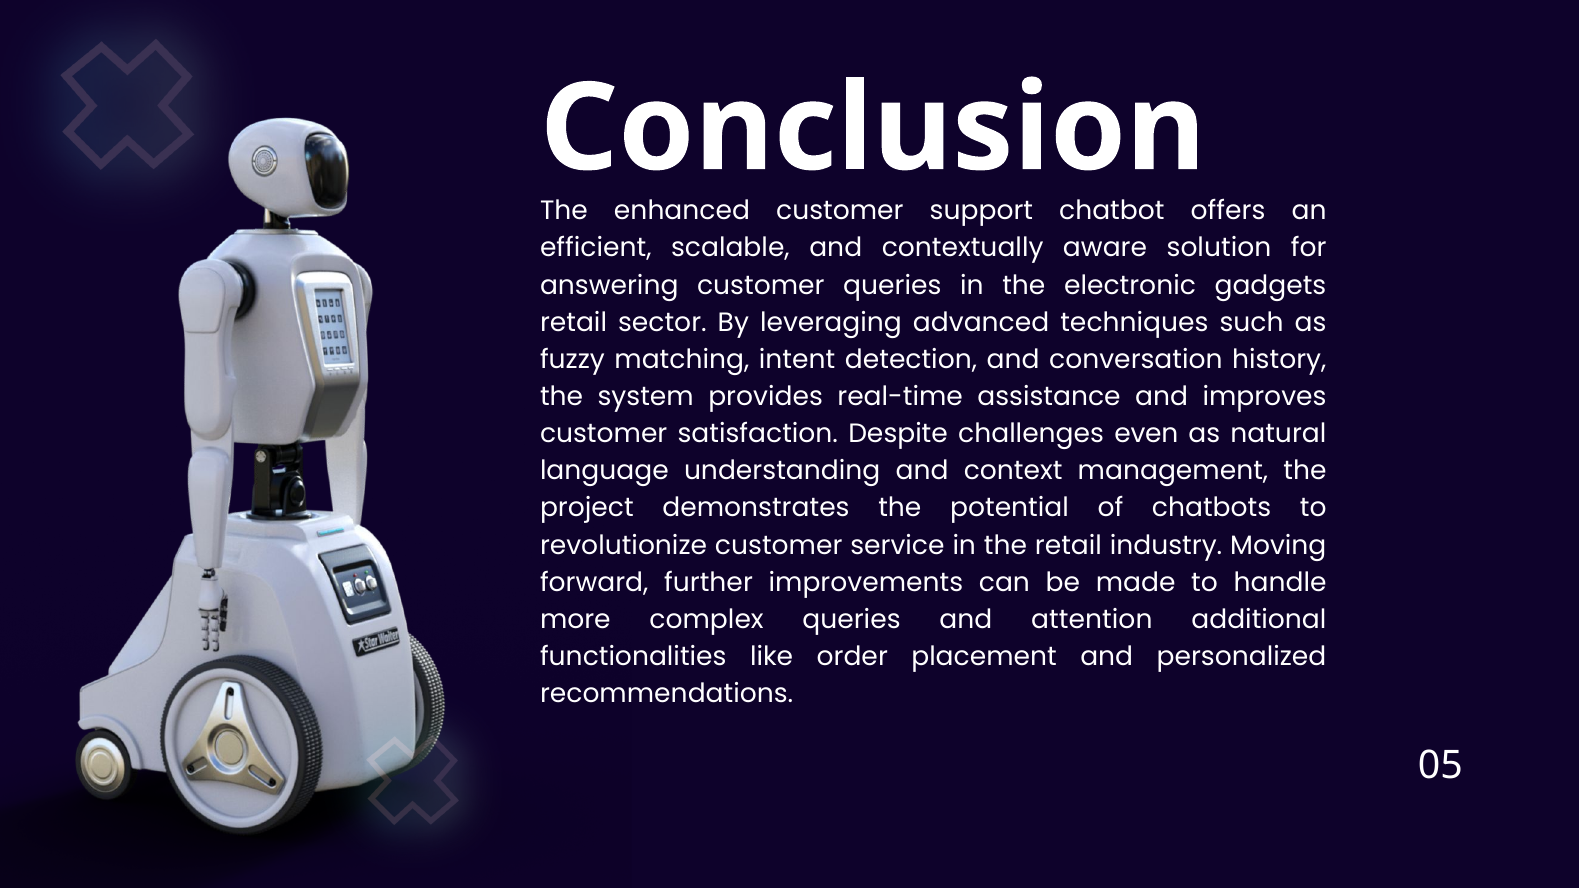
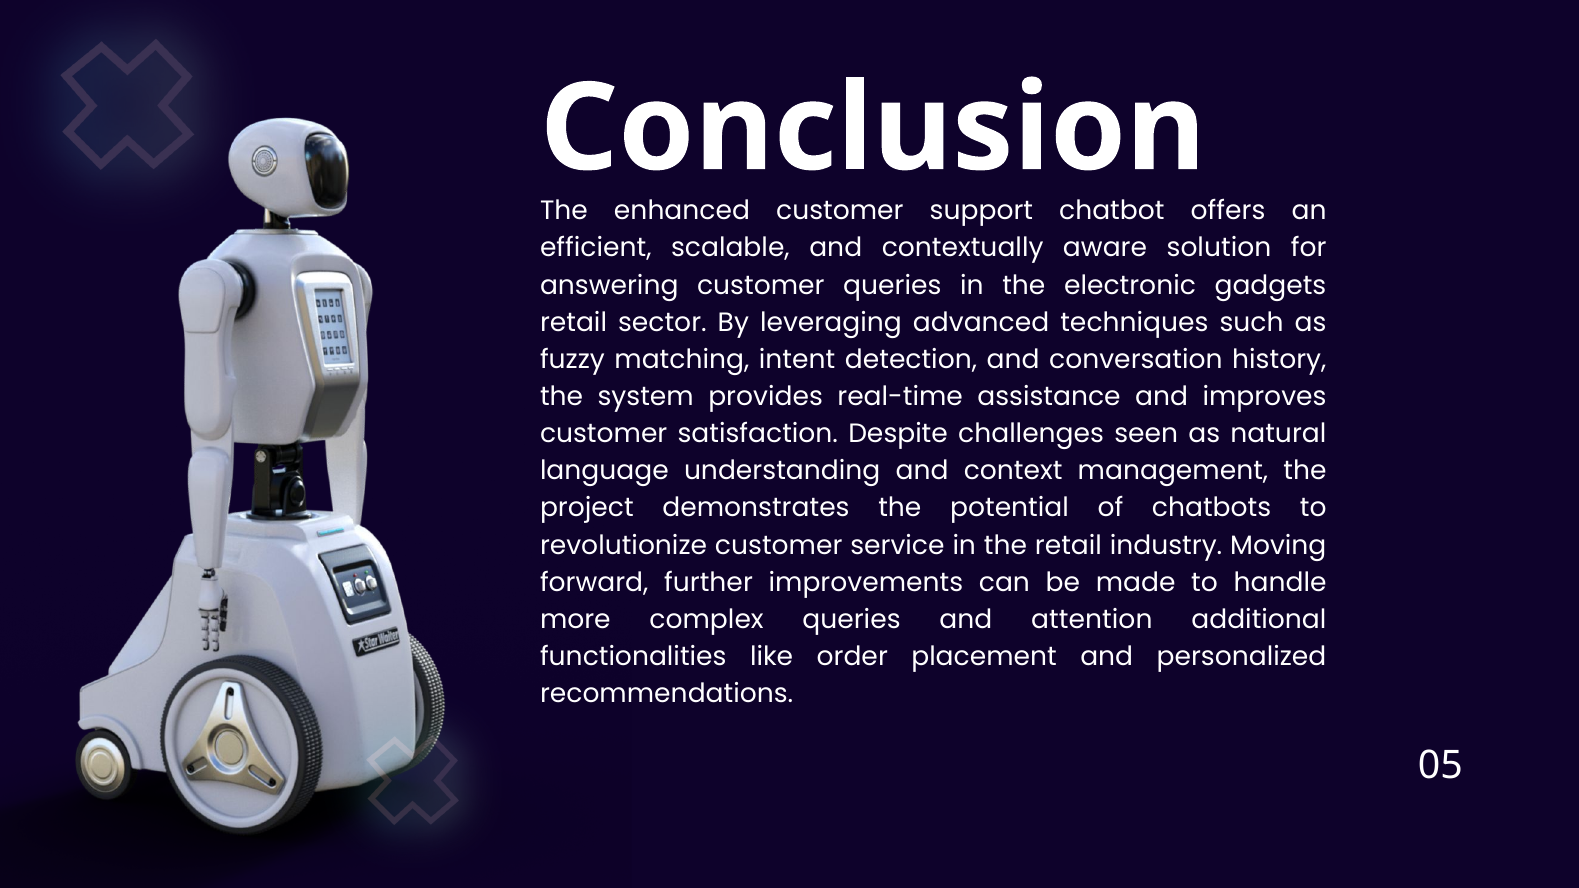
even: even -> seen (1146, 434)
